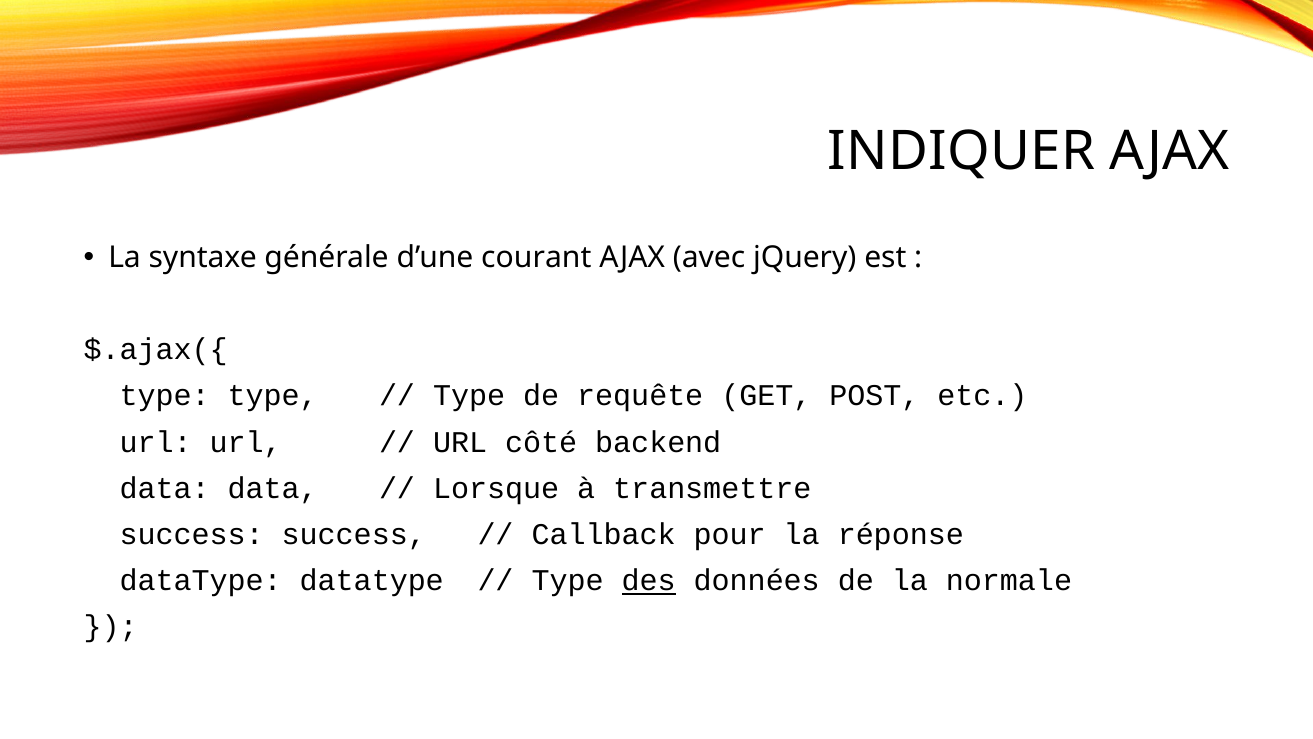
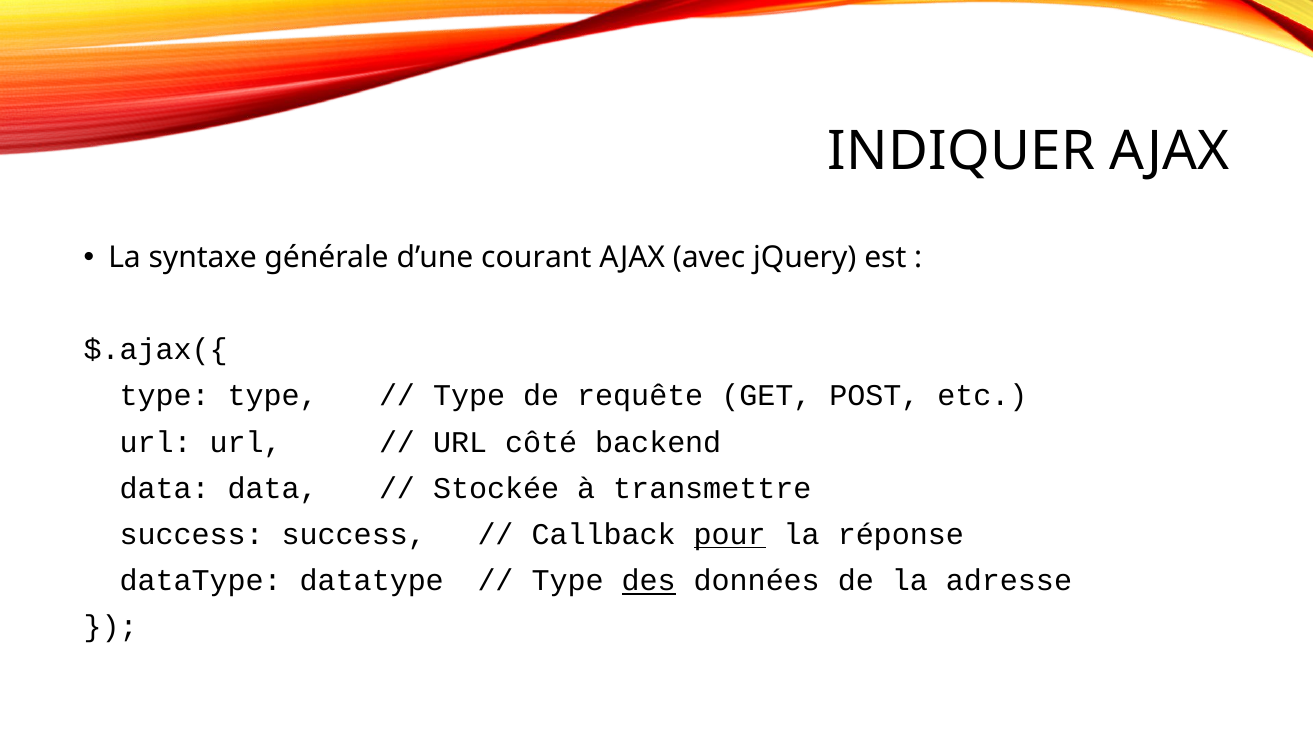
Lorsque: Lorsque -> Stockée (496, 488)
pour underline: none -> present (730, 534)
normale: normale -> adresse (1009, 580)
